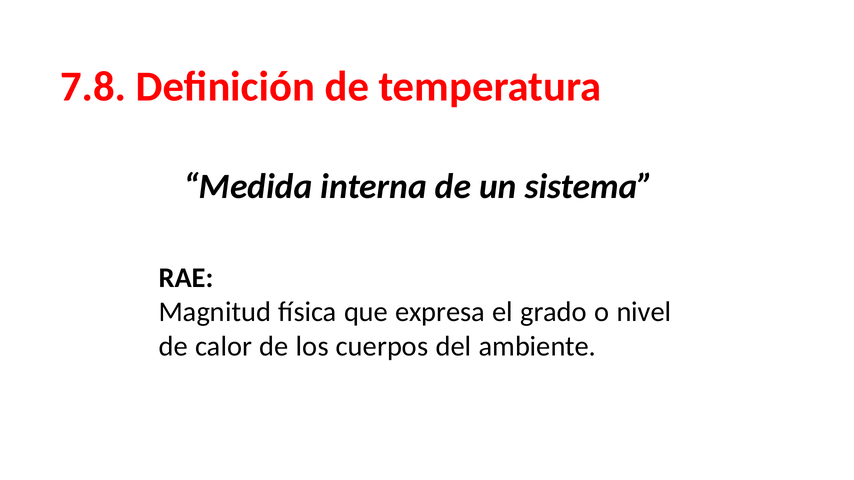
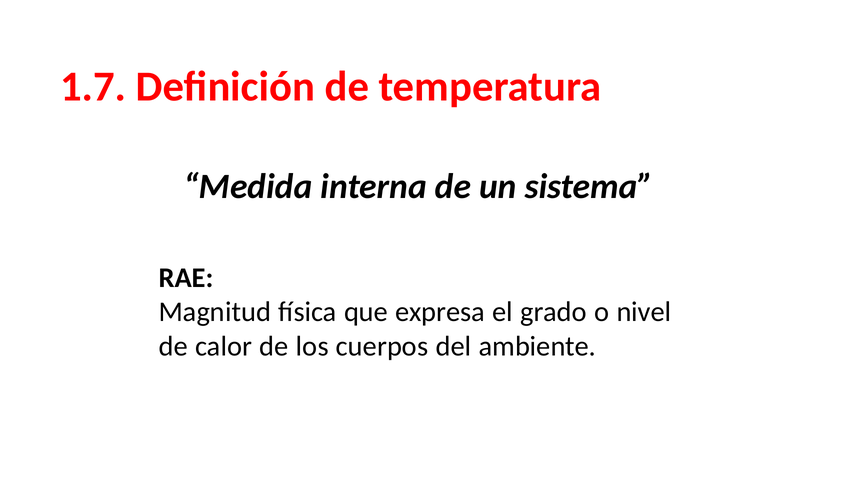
7.8: 7.8 -> 1.7 (93, 87)
